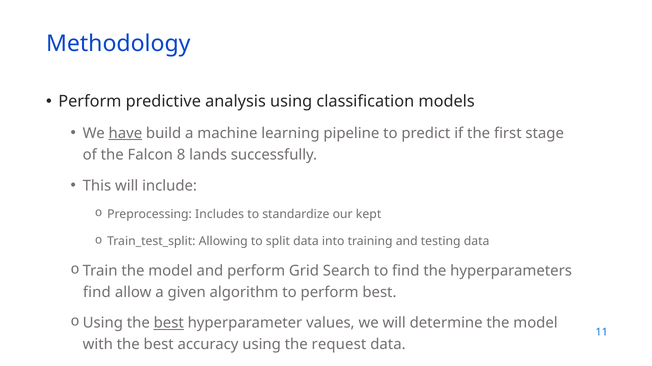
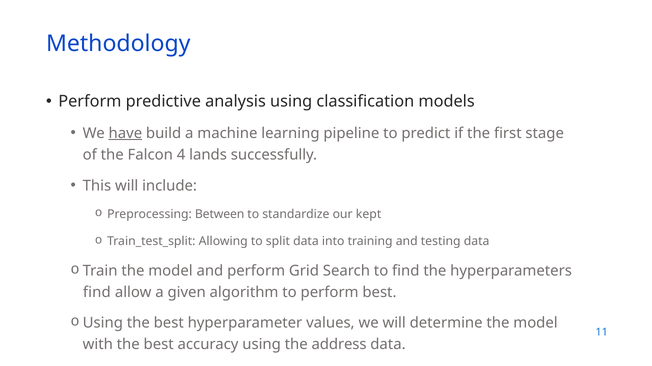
8: 8 -> 4 (181, 155)
Includes: Includes -> Between (220, 215)
best underline: present -> none (169, 324)
request: request -> address (339, 345)
